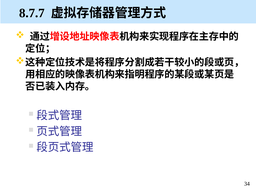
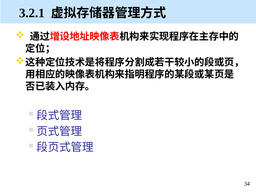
8.7.7: 8.7.7 -> 3.2.1 (32, 13)
